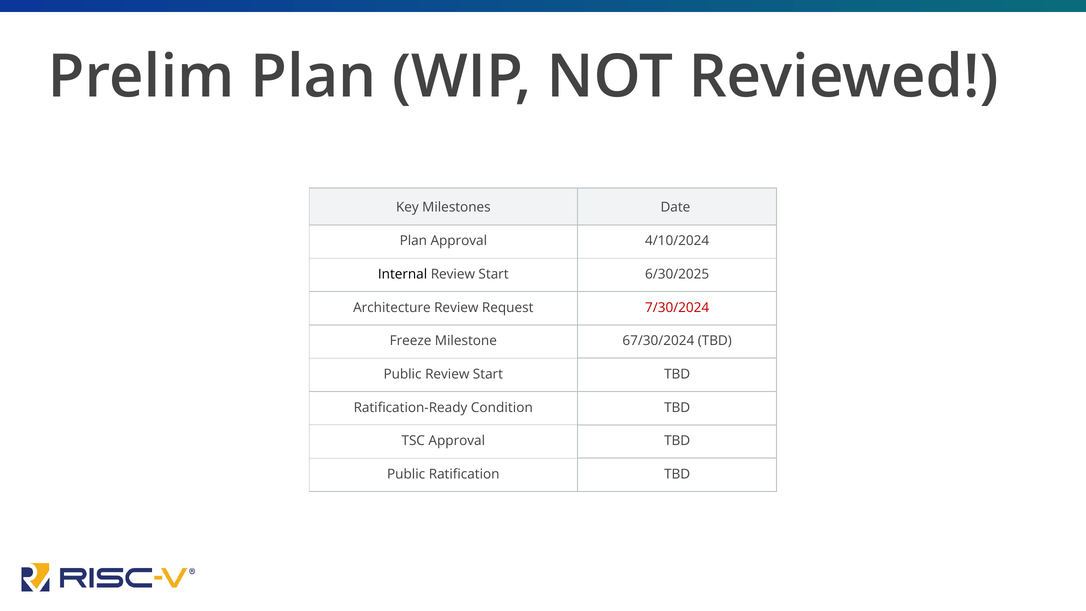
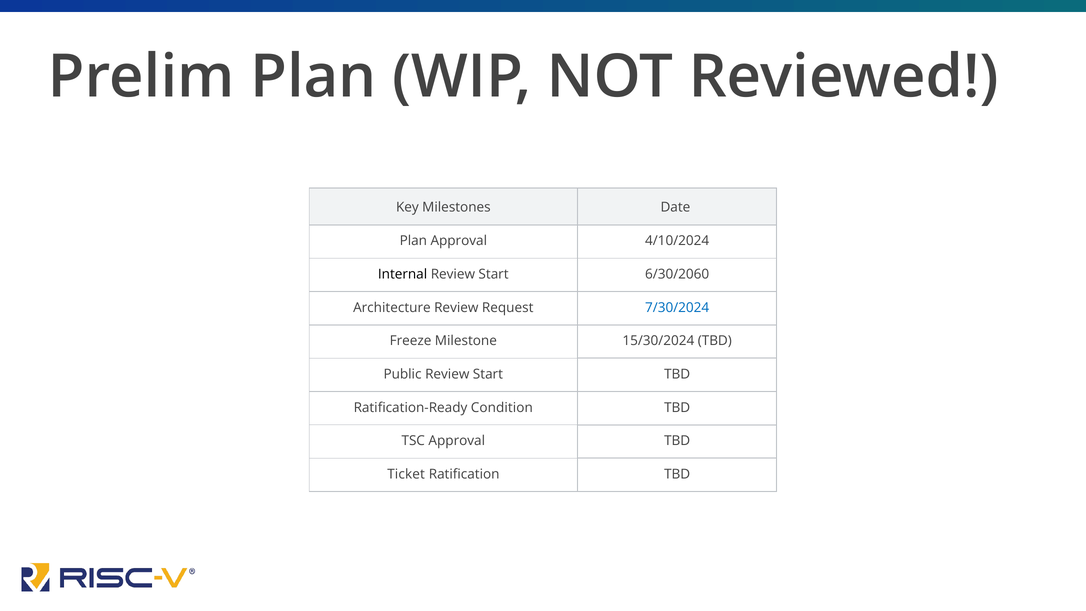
6/30/2025: 6/30/2025 -> 6/30/2060 (677, 274)
7/30/2024 colour: red -> blue (677, 308)
67/30/2024: 67/30/2024 -> 15/30/2024 (658, 341)
Public: Public -> Ticket (406, 474)
